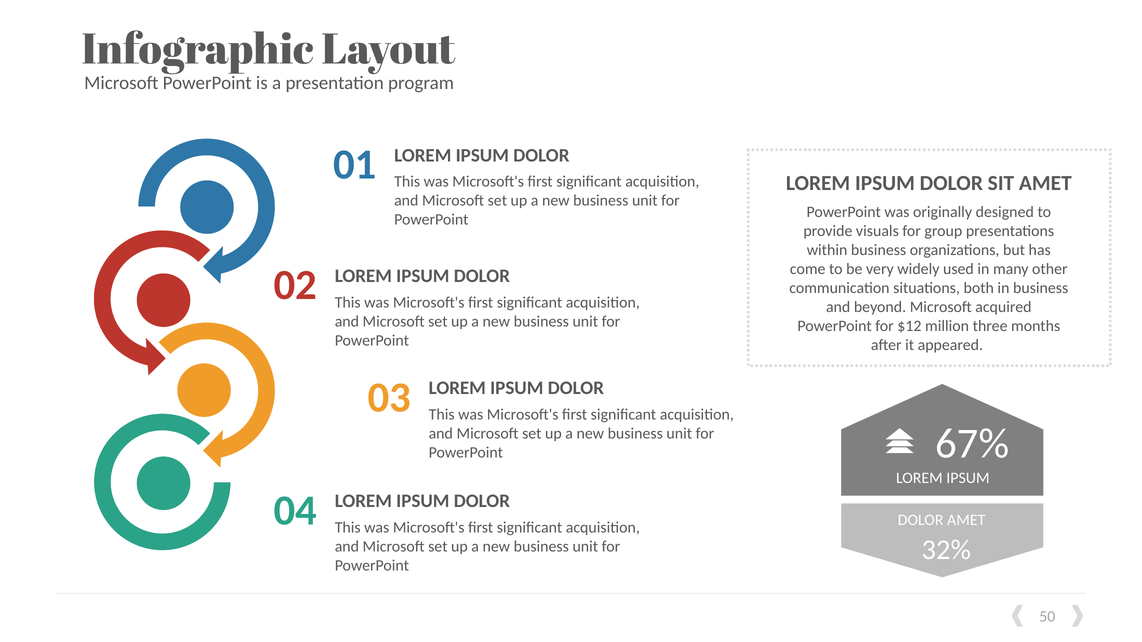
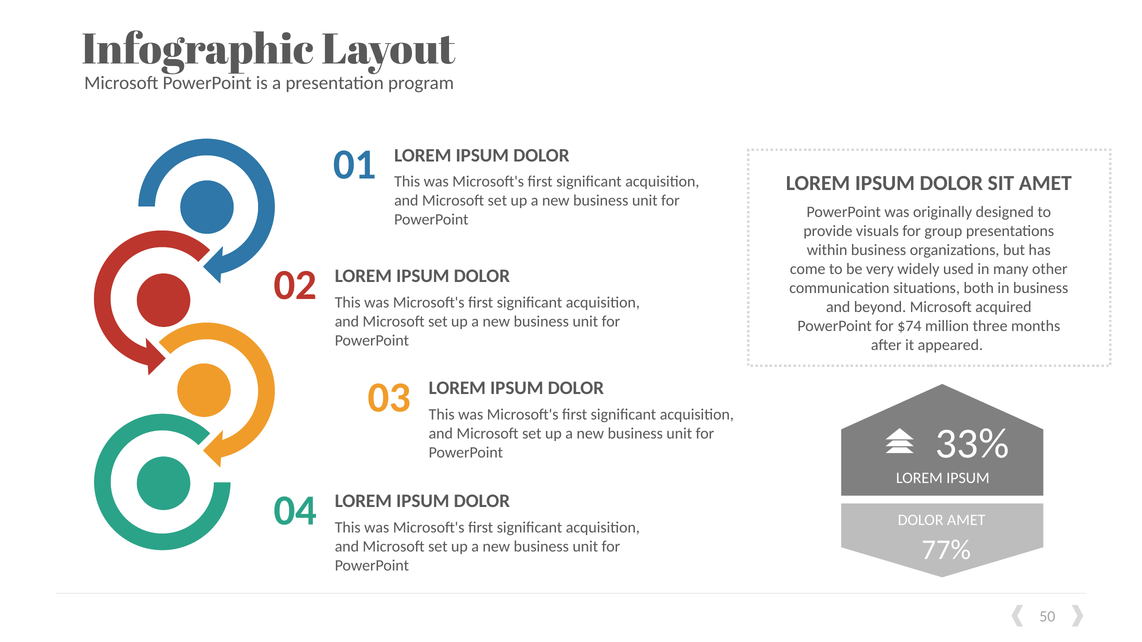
$12: $12 -> $74 (909, 326)
67%: 67% -> 33% (972, 444)
32%: 32% -> 77% (946, 550)
